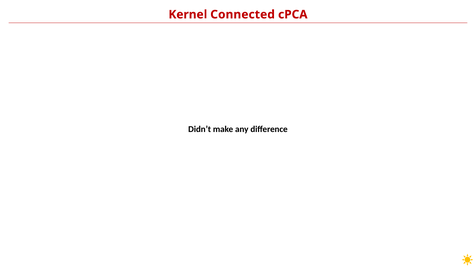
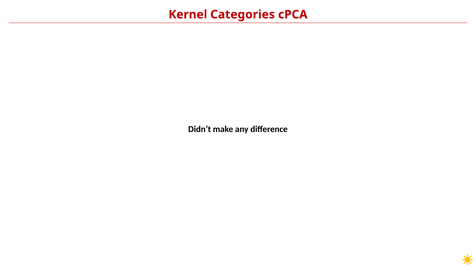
Connected: Connected -> Categories (243, 14)
